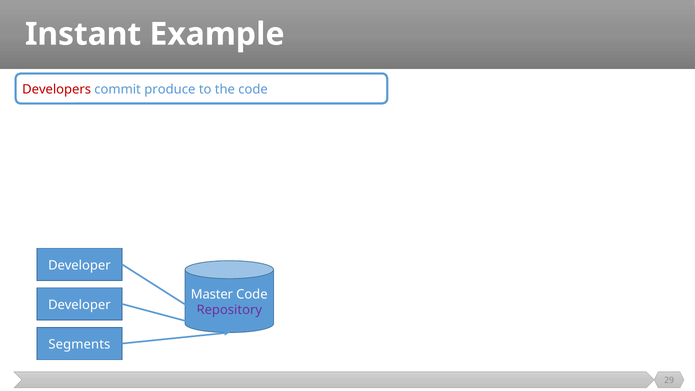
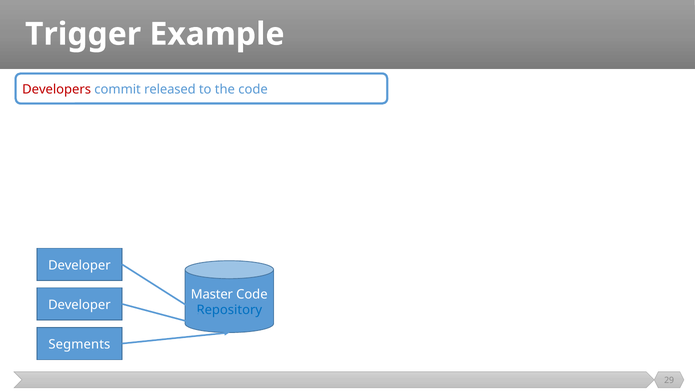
Instant: Instant -> Trigger (83, 34)
produce: produce -> released (170, 89)
Repository colour: purple -> blue (229, 310)
